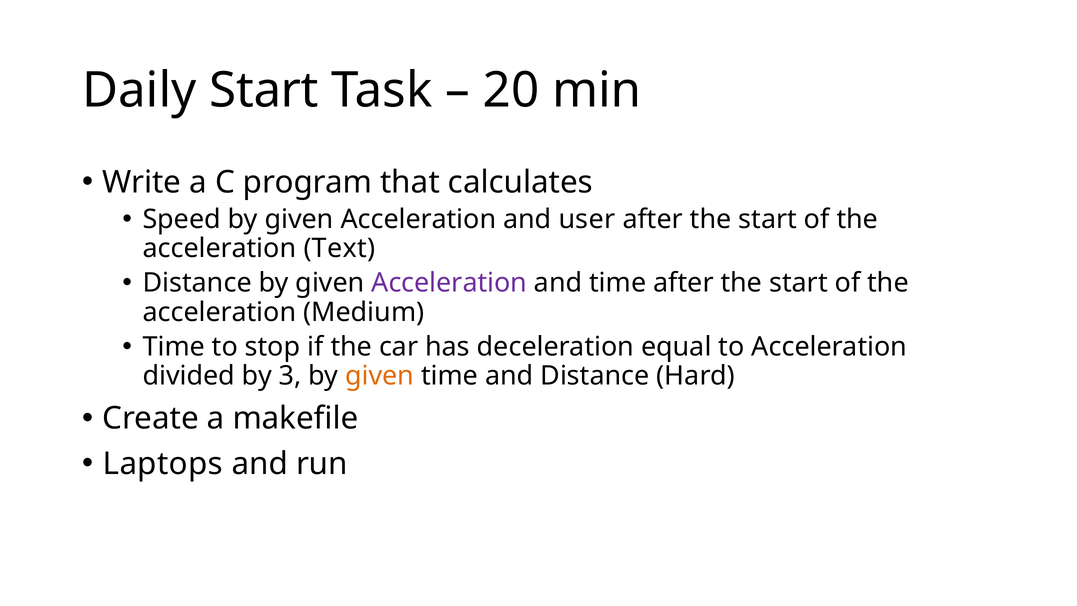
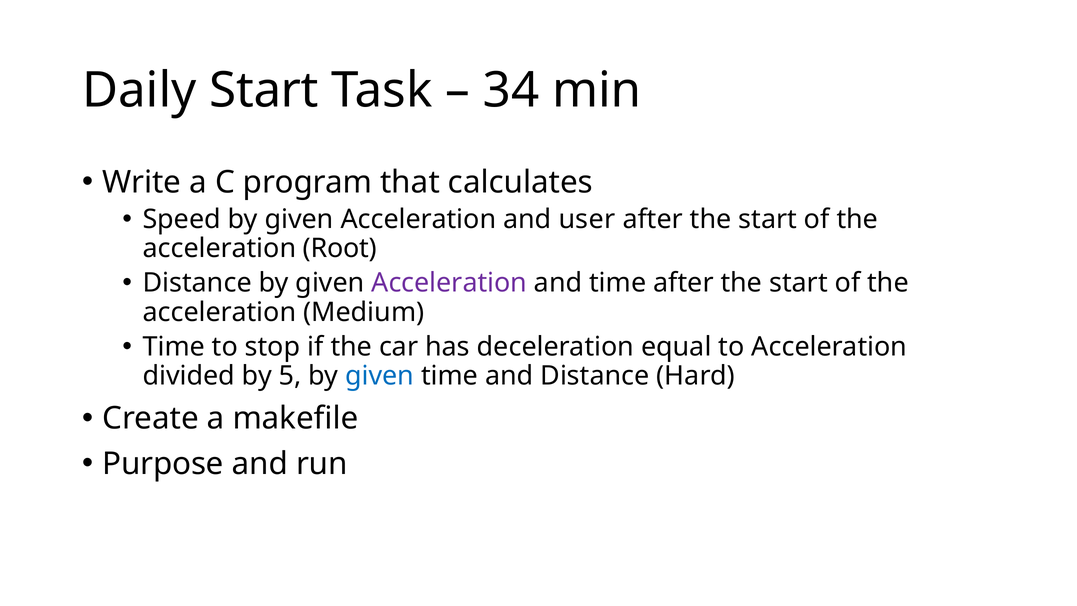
20: 20 -> 34 (511, 90)
Text: Text -> Root (340, 248)
3: 3 -> 5 (290, 376)
given colour: orange -> blue (380, 376)
Laptops: Laptops -> Purpose (163, 464)
